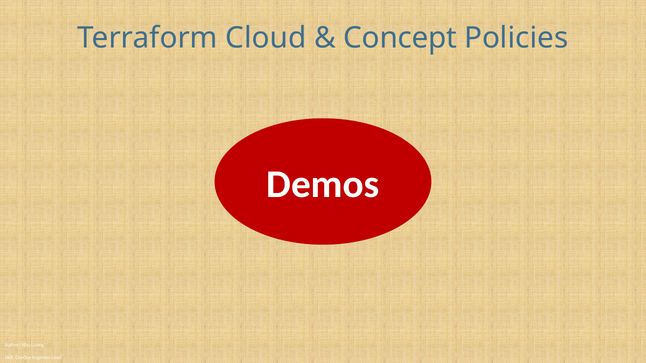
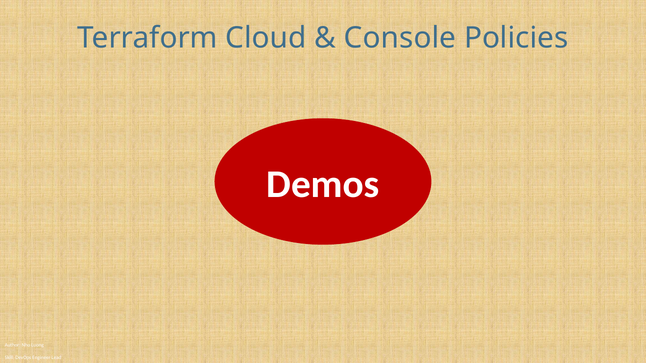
Concept: Concept -> Console (400, 38)
